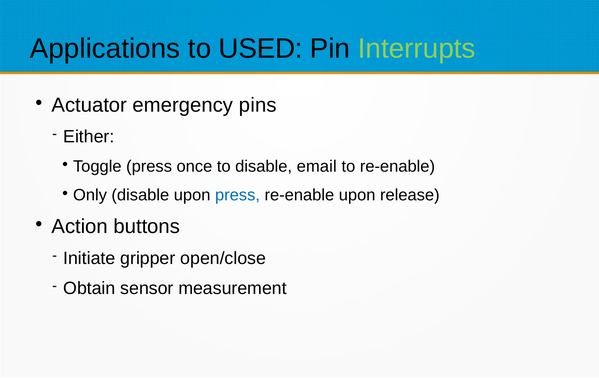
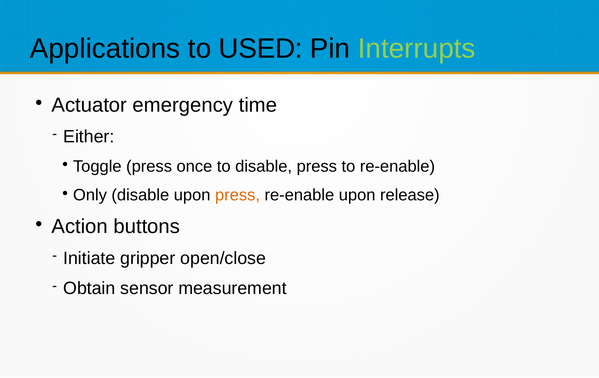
pins: pins -> time (258, 105)
disable email: email -> press (317, 166)
press colour: blue -> orange (237, 195)
